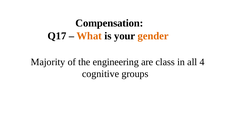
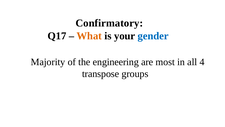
Compensation: Compensation -> Confirmatory (109, 23)
gender colour: orange -> blue (153, 36)
class: class -> most (165, 62)
cognitive: cognitive -> transpose (101, 74)
